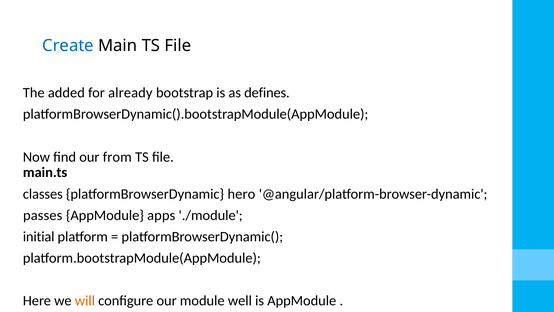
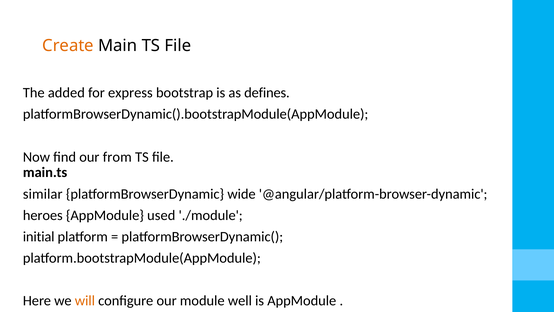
Create colour: blue -> orange (68, 46)
already: already -> express (130, 93)
classes: classes -> similar (43, 194)
hero: hero -> wide (242, 194)
passes: passes -> heroes (43, 215)
apps: apps -> used (161, 215)
